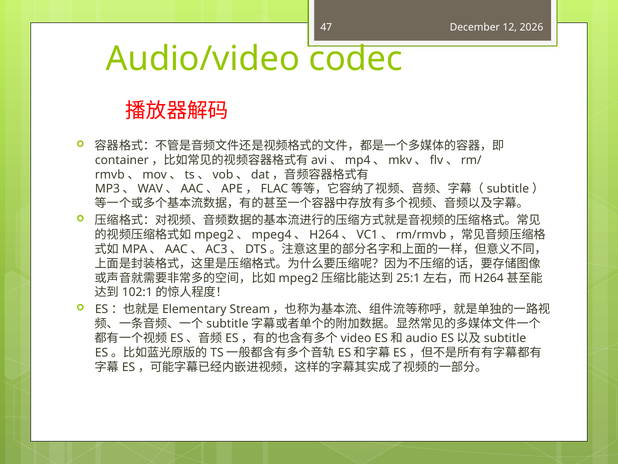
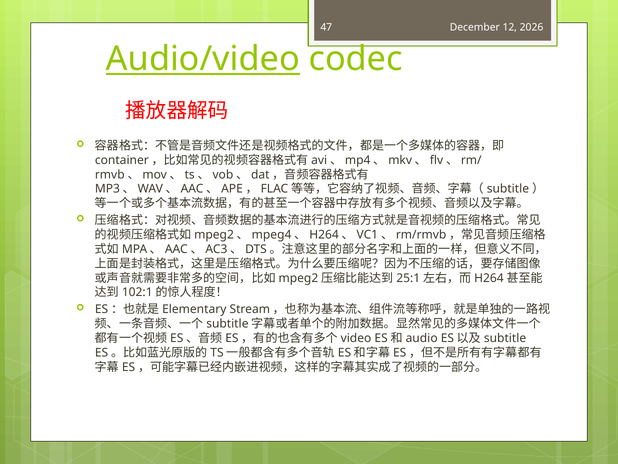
Audio/video underline: none -> present (203, 59)
